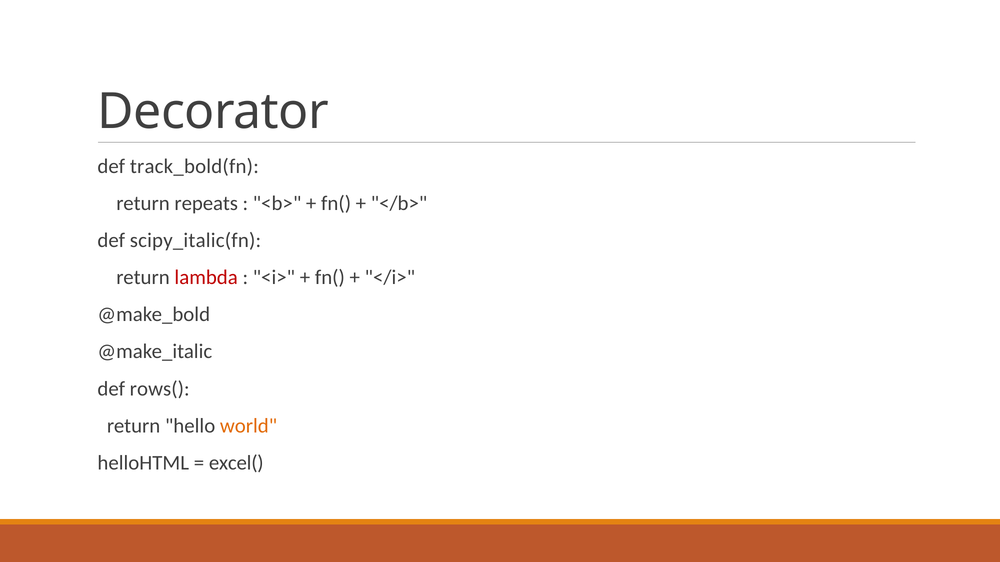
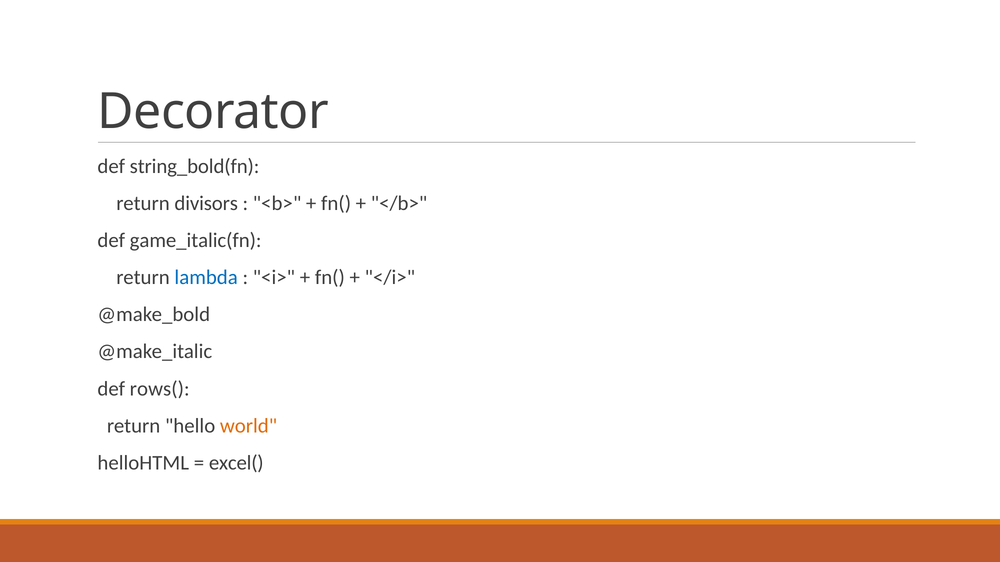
track_bold(fn: track_bold(fn -> string_bold(fn (195, 166)
repeats: repeats -> divisors (206, 203)
scipy_italic(fn: scipy_italic(fn -> game_italic(fn (196, 241)
lambda colour: red -> blue (206, 278)
